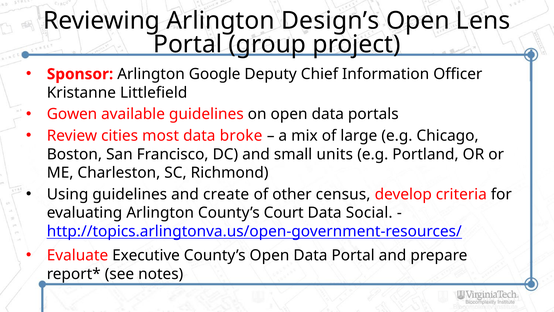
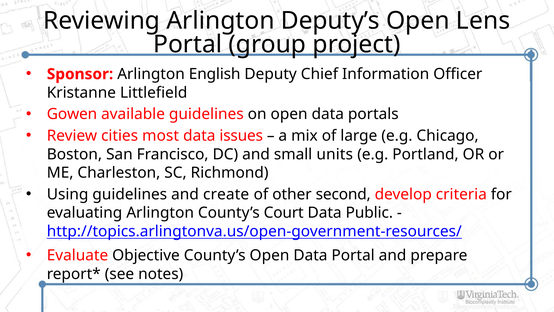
Design’s: Design’s -> Deputy’s (330, 21)
Google: Google -> English (215, 74)
broke: broke -> issues (241, 136)
census: census -> second (343, 194)
Social: Social -> Public (369, 213)
Executive: Executive -> Objective (146, 255)
